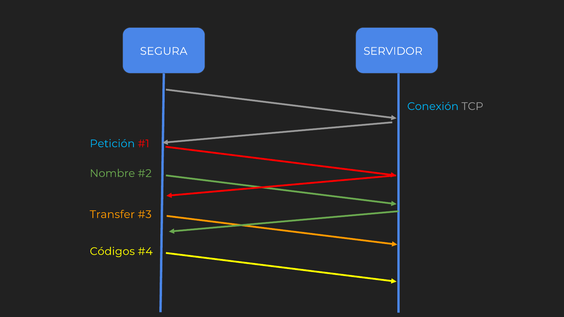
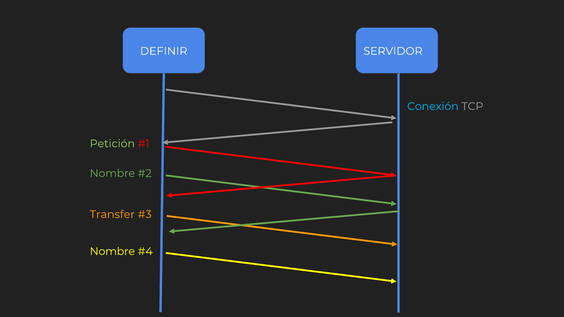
SEGURA: SEGURA -> DEFINIR (164, 51)
Petición colour: light blue -> light green (112, 144)
Códigos: Códigos -> Nombre (112, 252)
